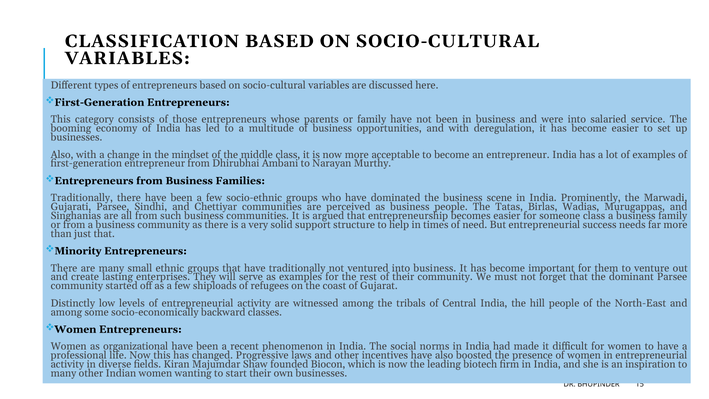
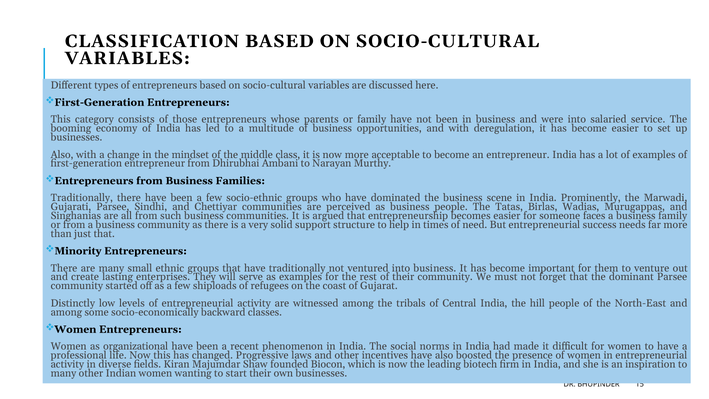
someone class: class -> faces (594, 216)
